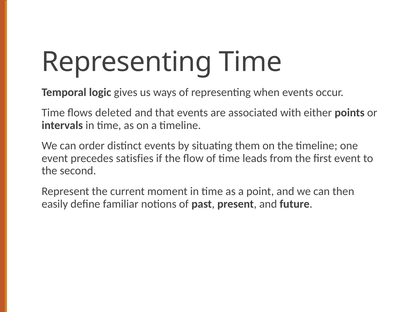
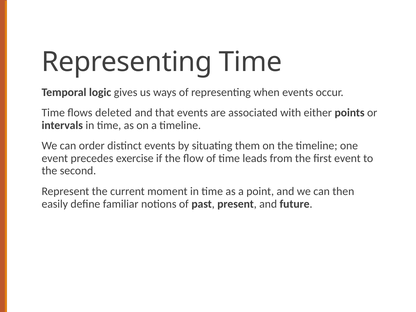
satisfies: satisfies -> exercise (135, 158)
